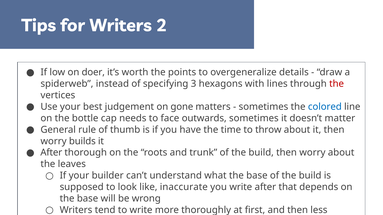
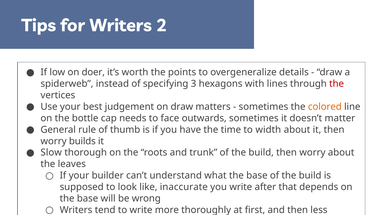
on gone: gone -> draw (182, 107)
colored colour: blue -> orange (325, 107)
throw: throw -> width (268, 130)
After: After -> Slow (51, 153)
